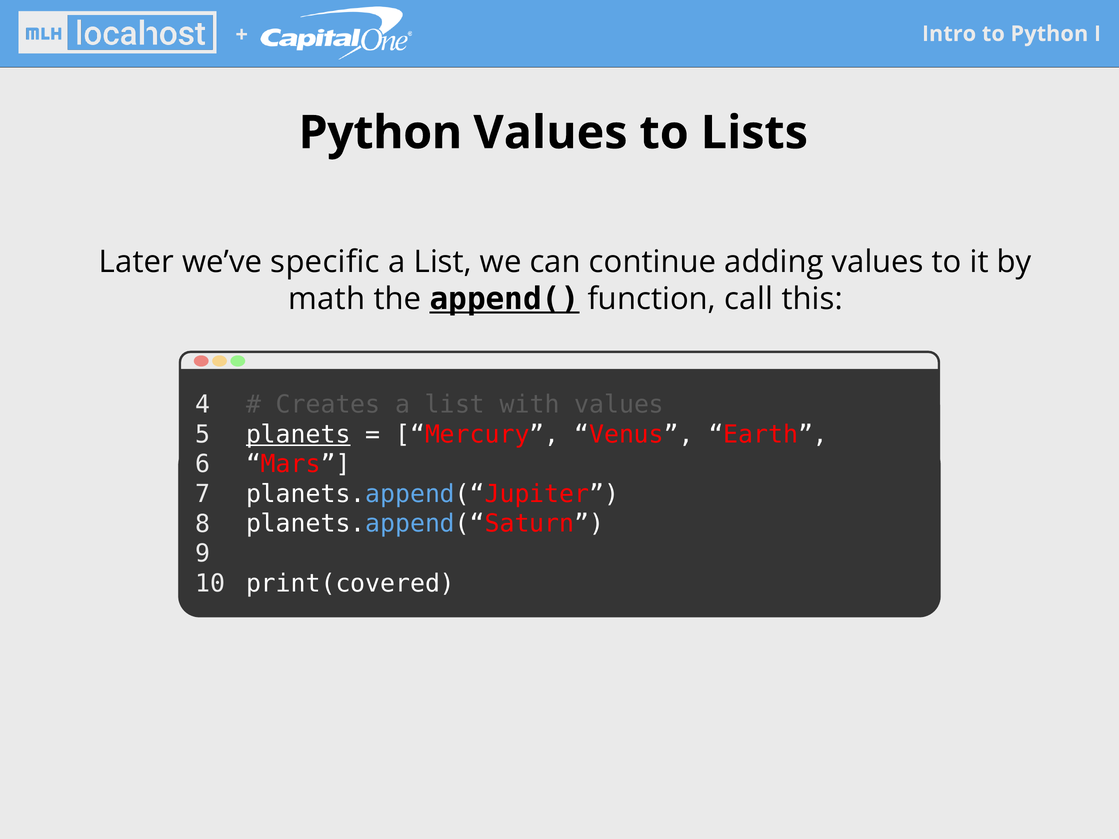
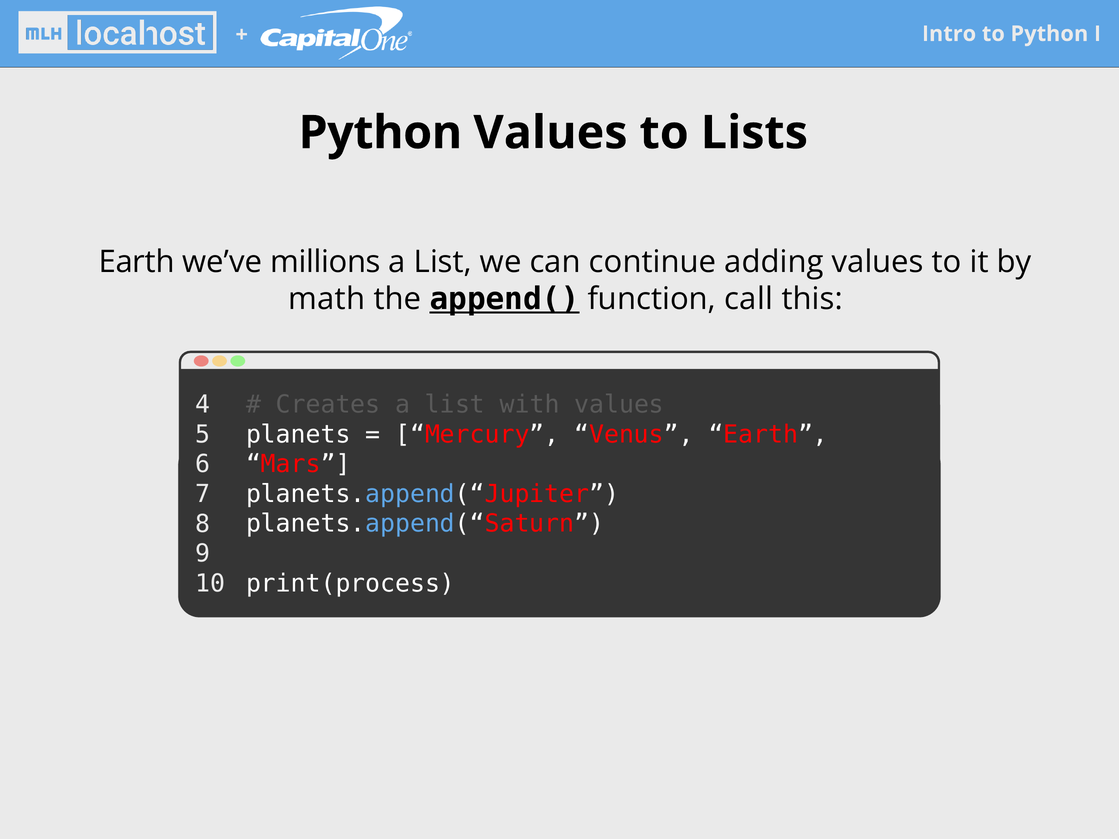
Later: Later -> Earth (137, 262)
specific: specific -> millions (325, 262)
planets underline: present -> none (298, 434)
print(covered: print(covered -> print(process (350, 584)
